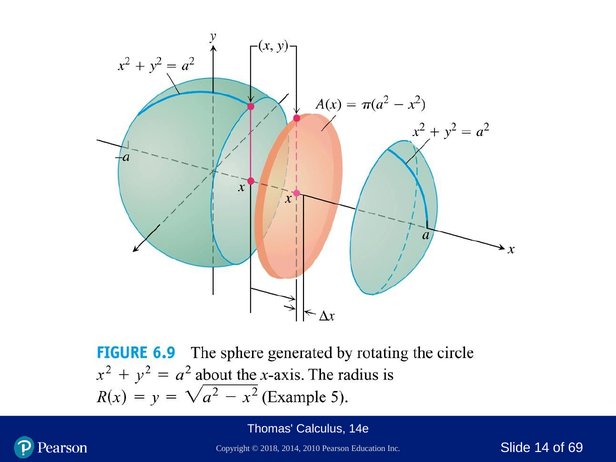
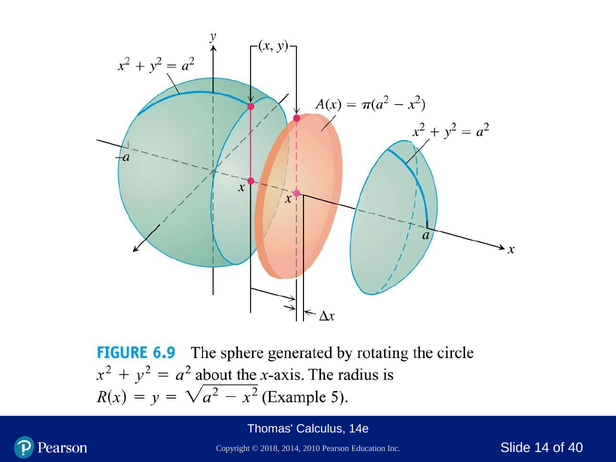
69: 69 -> 40 (576, 448)
